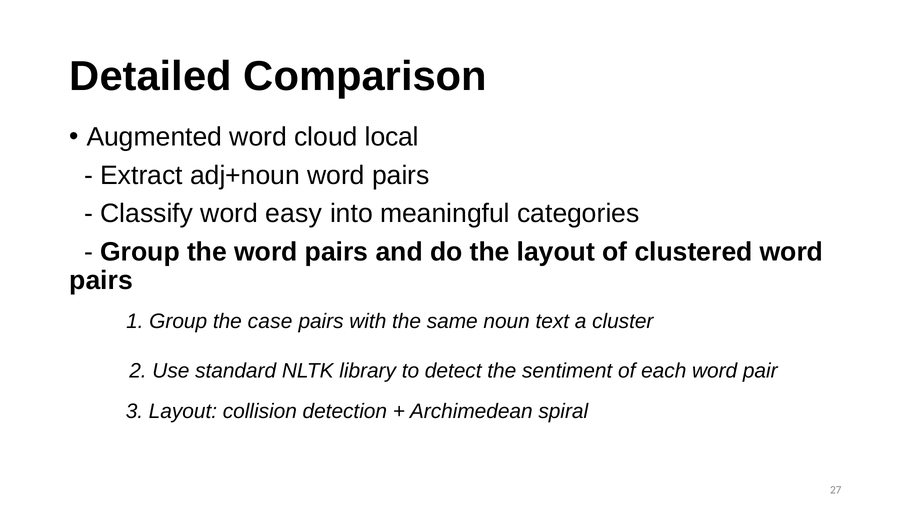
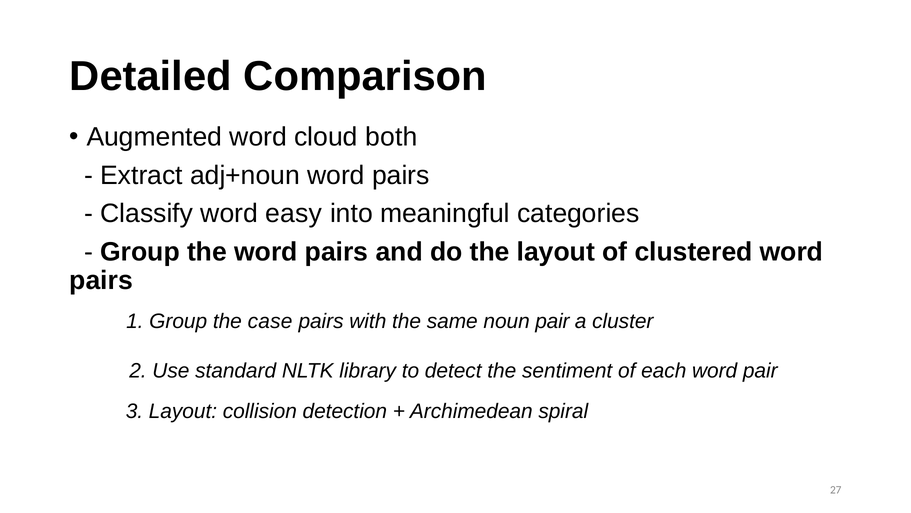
local: local -> both (391, 137)
noun text: text -> pair (552, 321)
